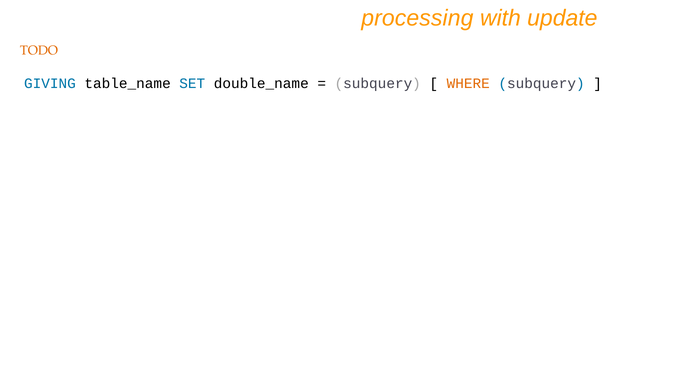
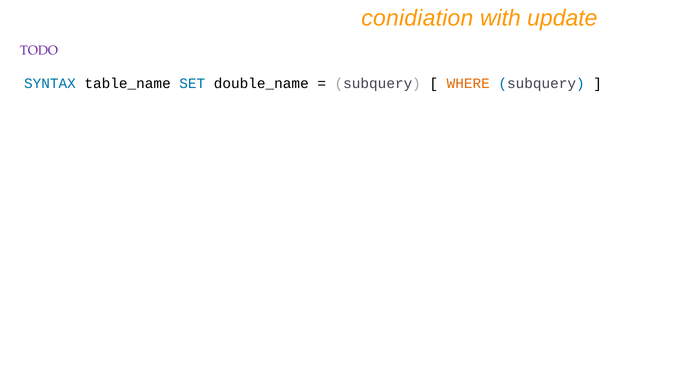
processing: processing -> conidiation (417, 18)
TODO colour: orange -> purple (39, 50)
GIVING: GIVING -> SYNTAX (50, 83)
